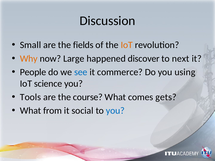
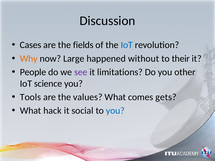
Small: Small -> Cases (31, 45)
IoT colour: orange -> blue (127, 45)
discover: discover -> without (144, 59)
next: next -> their (181, 59)
see colour: blue -> purple (81, 72)
commerce: commerce -> limitations (120, 72)
using: using -> other (185, 72)
course: course -> values (88, 97)
from: from -> hack (52, 111)
